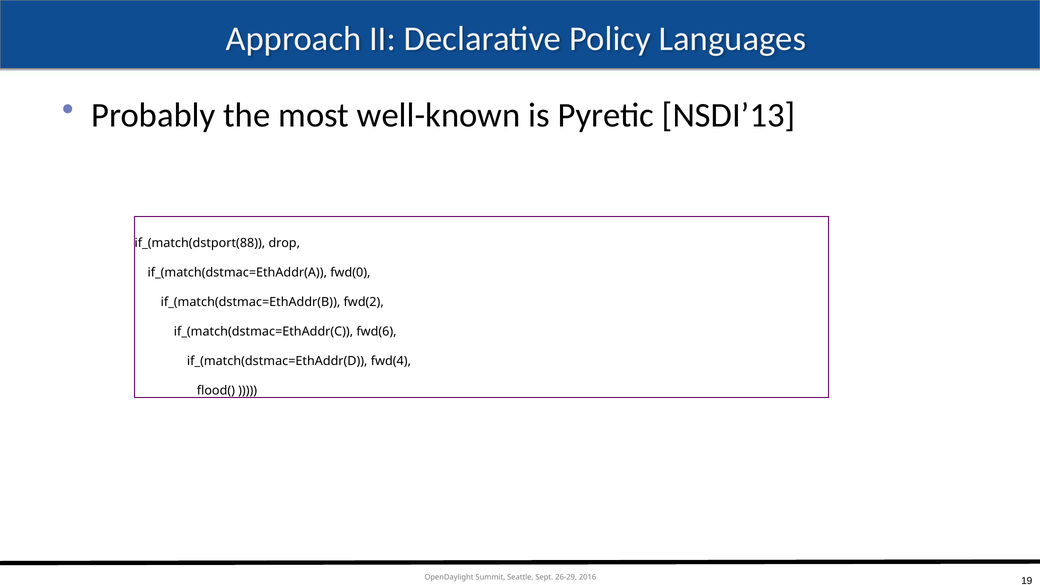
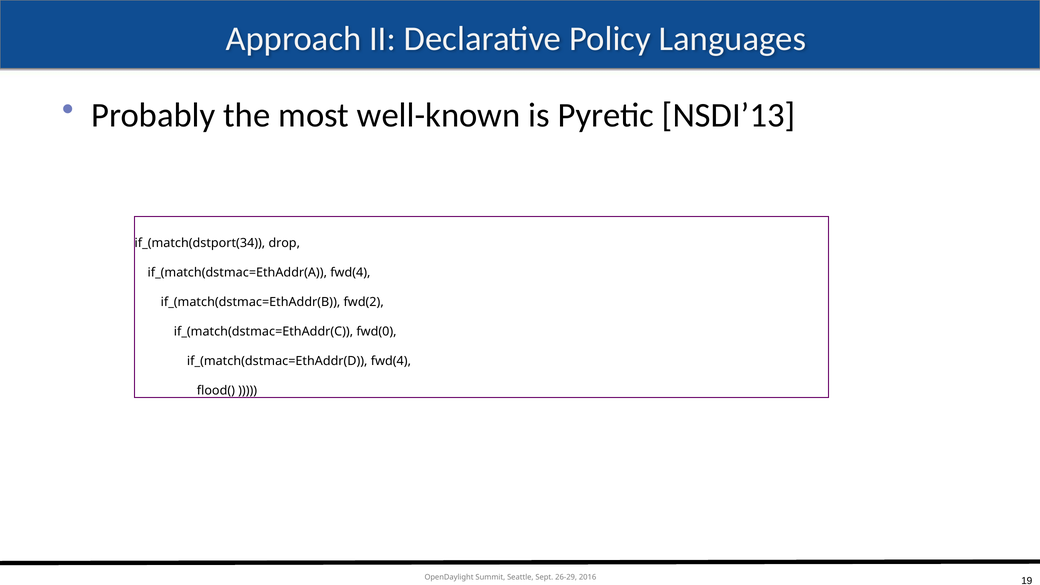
if_(match(dstport(88: if_(match(dstport(88 -> if_(match(dstport(34 (200, 243)
if_(match(dstmac=EthAddr(A fwd(0: fwd(0 -> fwd(4 (350, 273)
fwd(6: fwd(6 -> fwd(0 (376, 332)
